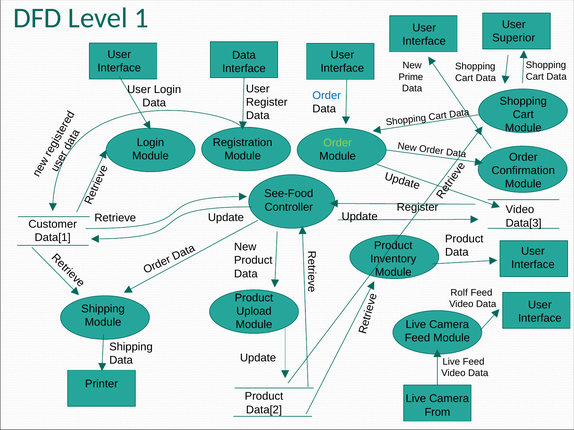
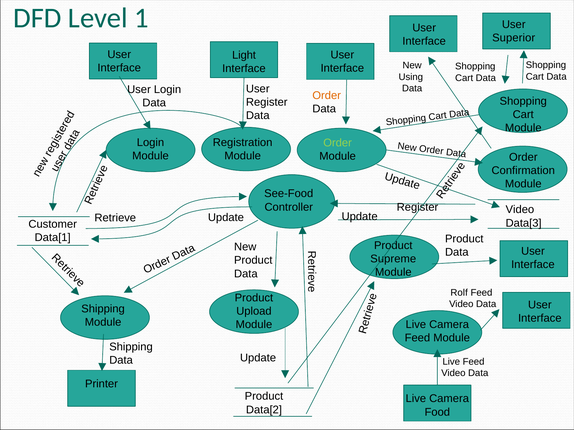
Data: Data -> Light (244, 55)
Prime: Prime -> Using (411, 77)
Order colour: blue -> orange (327, 95)
Inventory: Inventory -> Supreme (393, 259)
From: From -> Food (437, 412)
